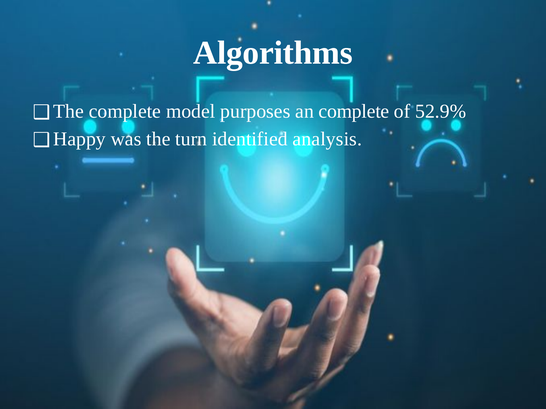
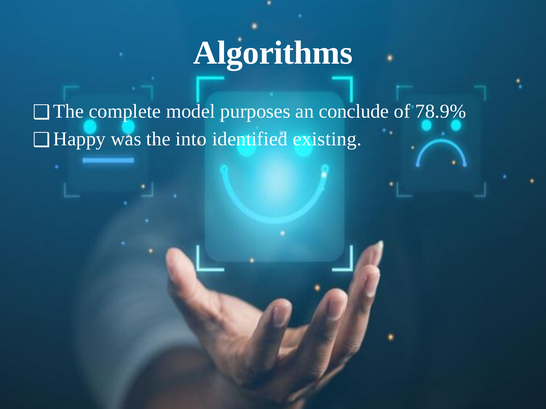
an complete: complete -> conclude (354, 112)
52.9%: 52.9% -> 78.9% (441, 112)
turn: turn -> into (191, 139)
analysis: analysis -> existing (327, 139)
